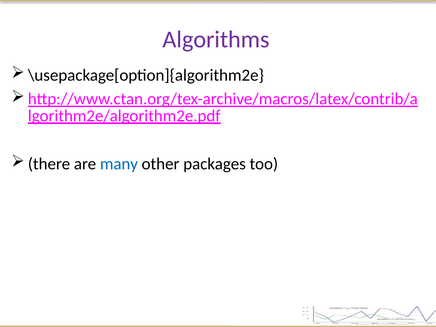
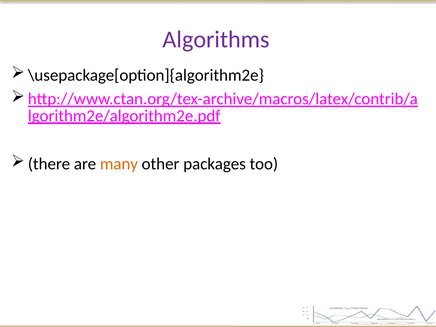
many colour: blue -> orange (119, 164)
